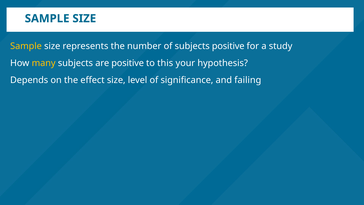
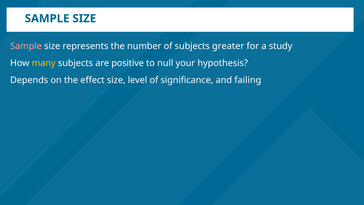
Sample colour: yellow -> pink (26, 46)
subjects positive: positive -> greater (228, 46)
this: this -> null (165, 63)
